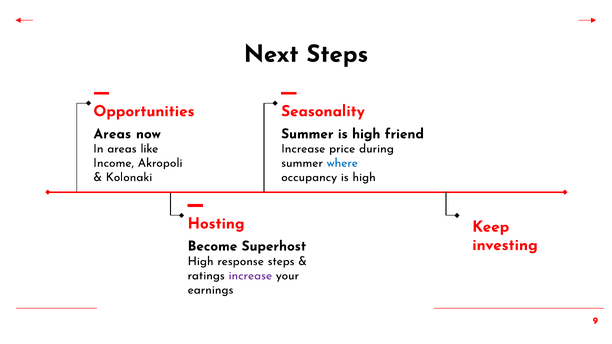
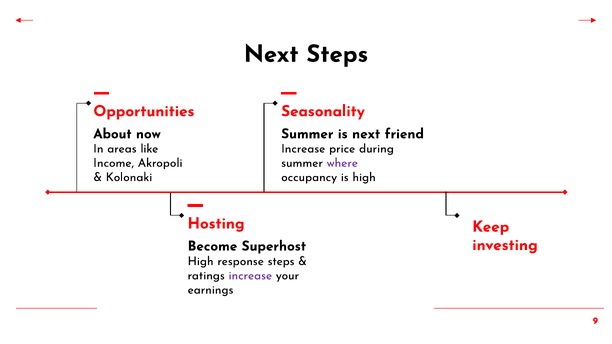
Areas: Areas -> About (112, 134)
Summer is high: high -> next (366, 134)
where colour: blue -> purple (342, 163)
